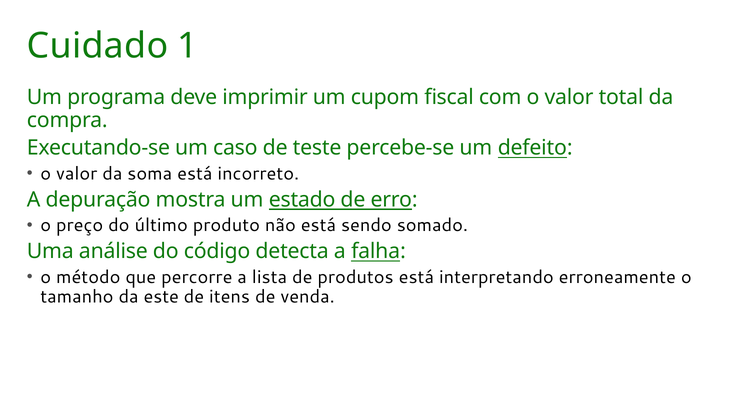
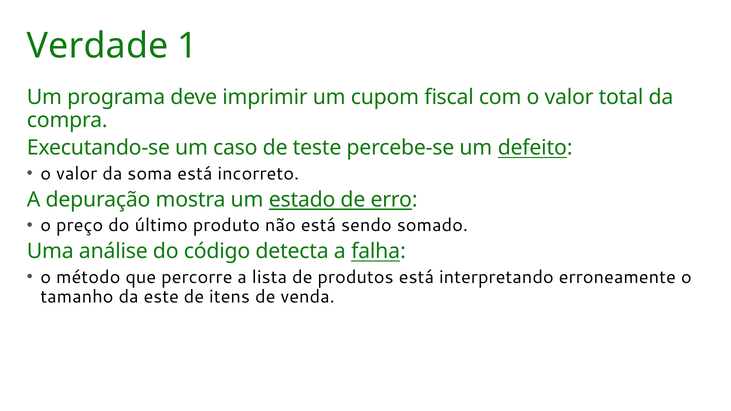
Cuidado: Cuidado -> Verdade (98, 46)
